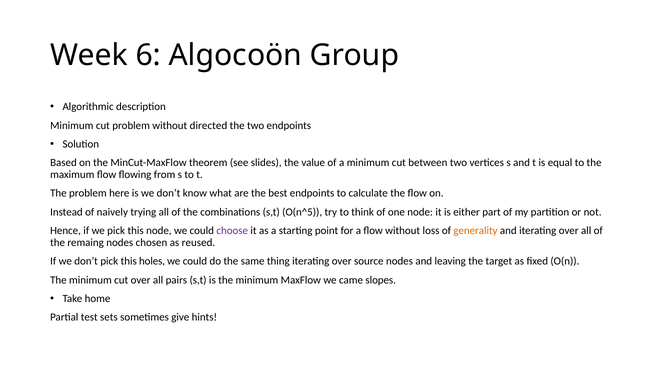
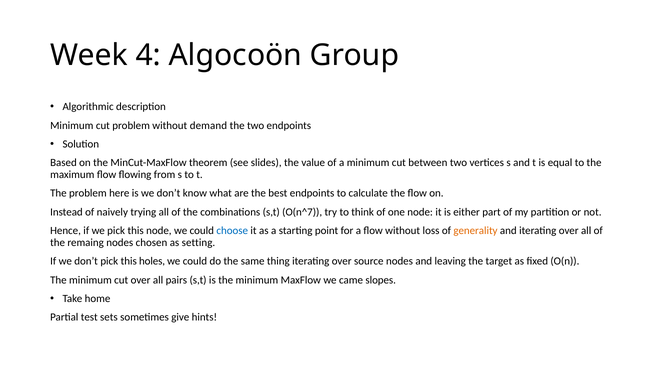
6: 6 -> 4 (148, 55)
directed: directed -> demand (208, 126)
O(n^5: O(n^5 -> O(n^7 (302, 212)
choose colour: purple -> blue (232, 231)
reused: reused -> setting (198, 243)
